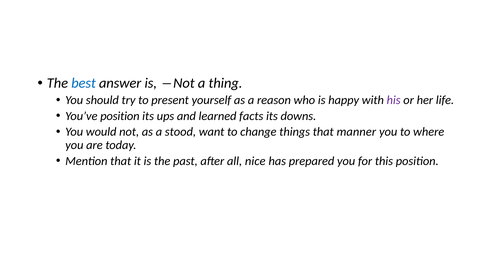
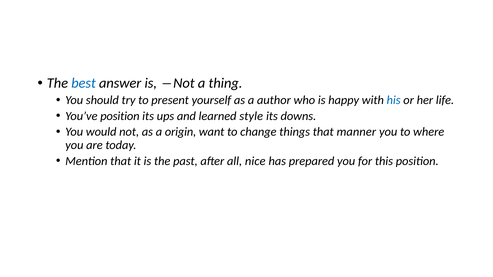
reason: reason -> author (274, 100)
his colour: purple -> blue (394, 100)
facts: facts -> style (251, 116)
stood: stood -> origin (181, 132)
